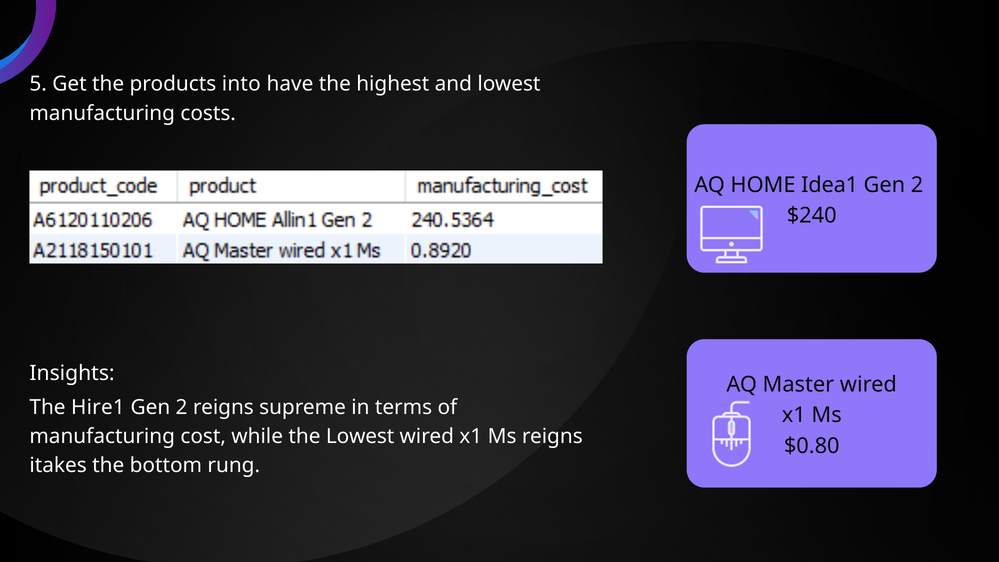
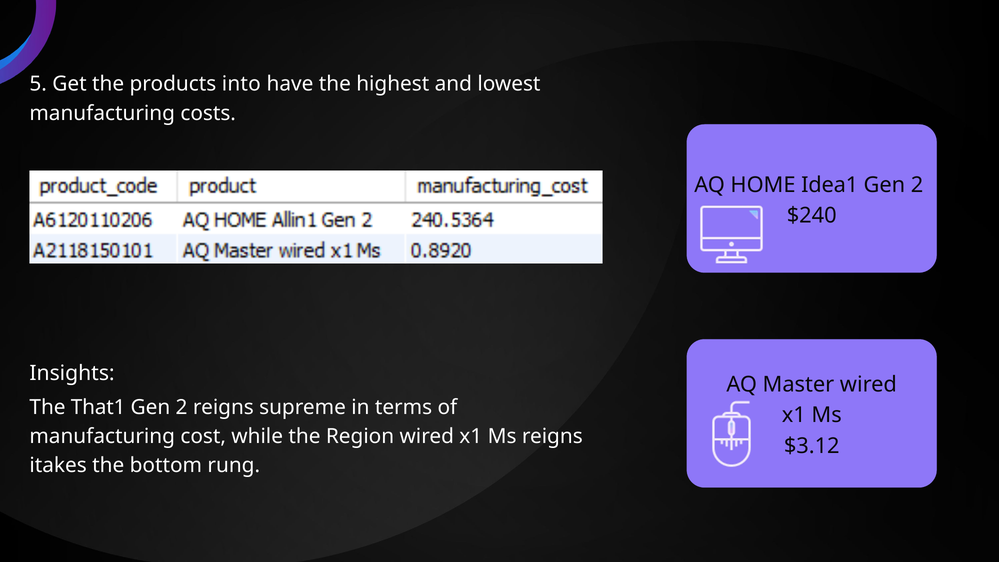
Hire1: Hire1 -> That1 (98, 407)
the Lowest: Lowest -> Region (360, 436)
$0.80: $0.80 -> $3.12 (812, 446)
